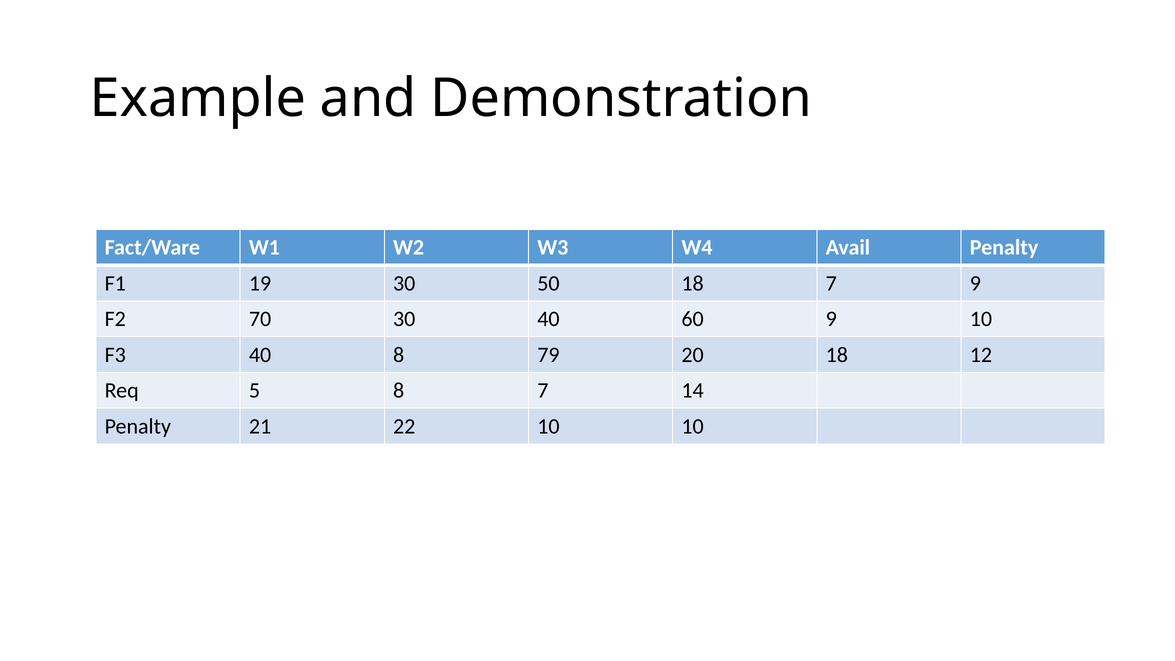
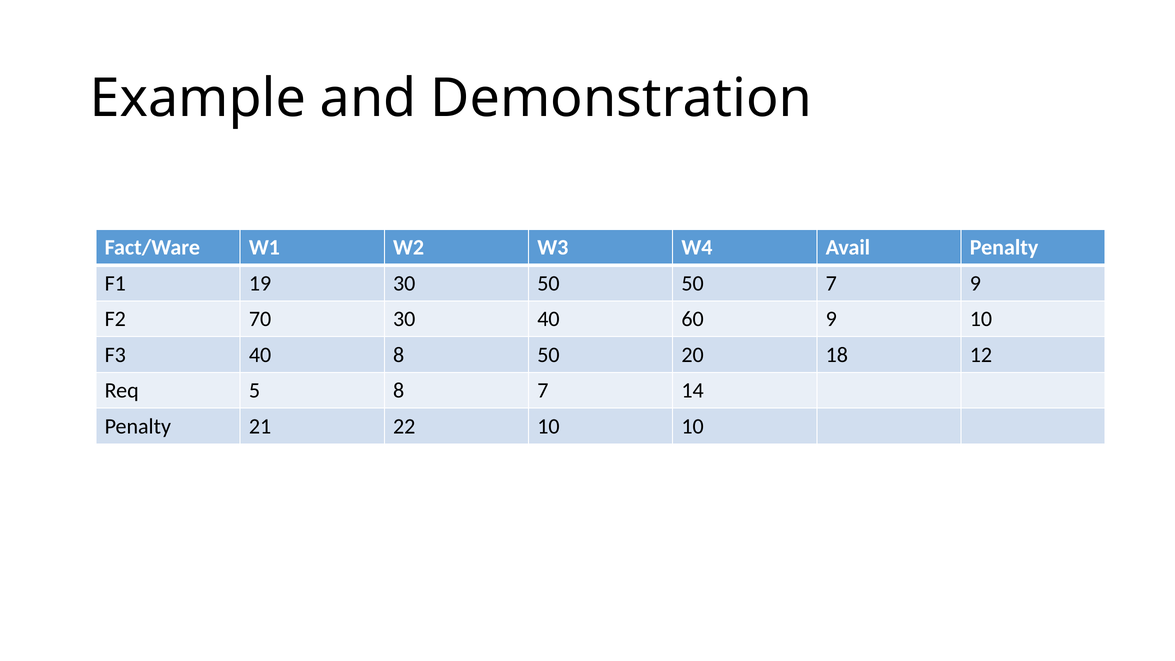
50 18: 18 -> 50 (693, 283)
8 79: 79 -> 50 (548, 355)
